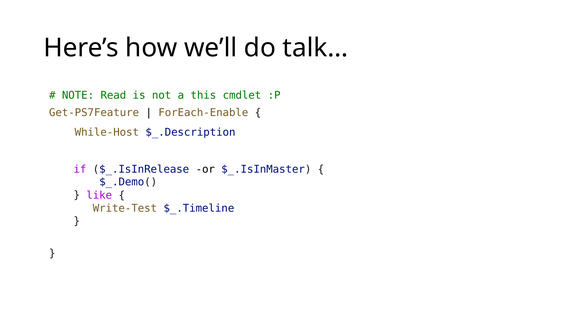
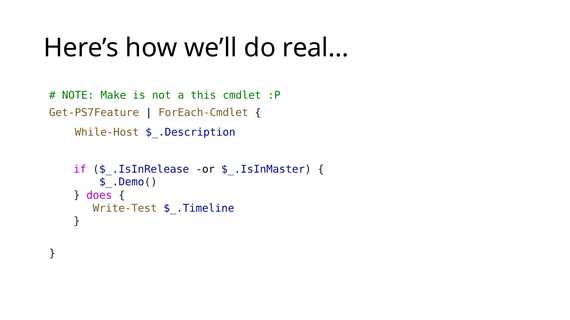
talk…: talk… -> real… (316, 48)
Read: Read -> Make (113, 96)
ForEach-Enable: ForEach-Enable -> ForEach-Cmdlet (203, 113)
like: like -> does (99, 196)
